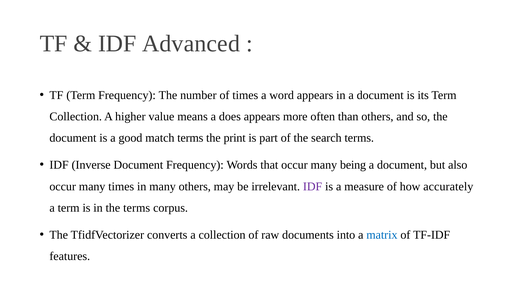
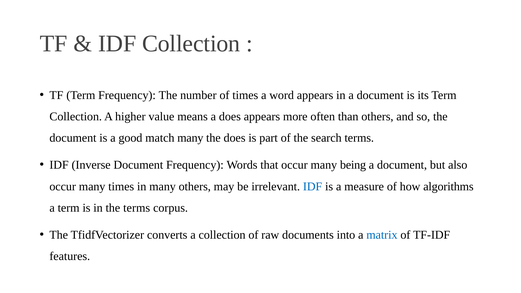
IDF Advanced: Advanced -> Collection (191, 44)
match terms: terms -> many (190, 138)
the print: print -> does (235, 138)
IDF colour: purple -> blue (313, 186)
accurately: accurately -> algorithms (448, 186)
